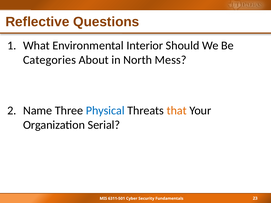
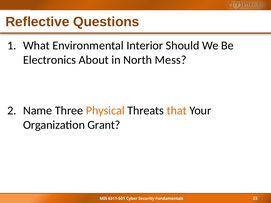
Categories: Categories -> Electronics (50, 60)
Physical colour: blue -> orange (105, 111)
Serial: Serial -> Grant (104, 125)
